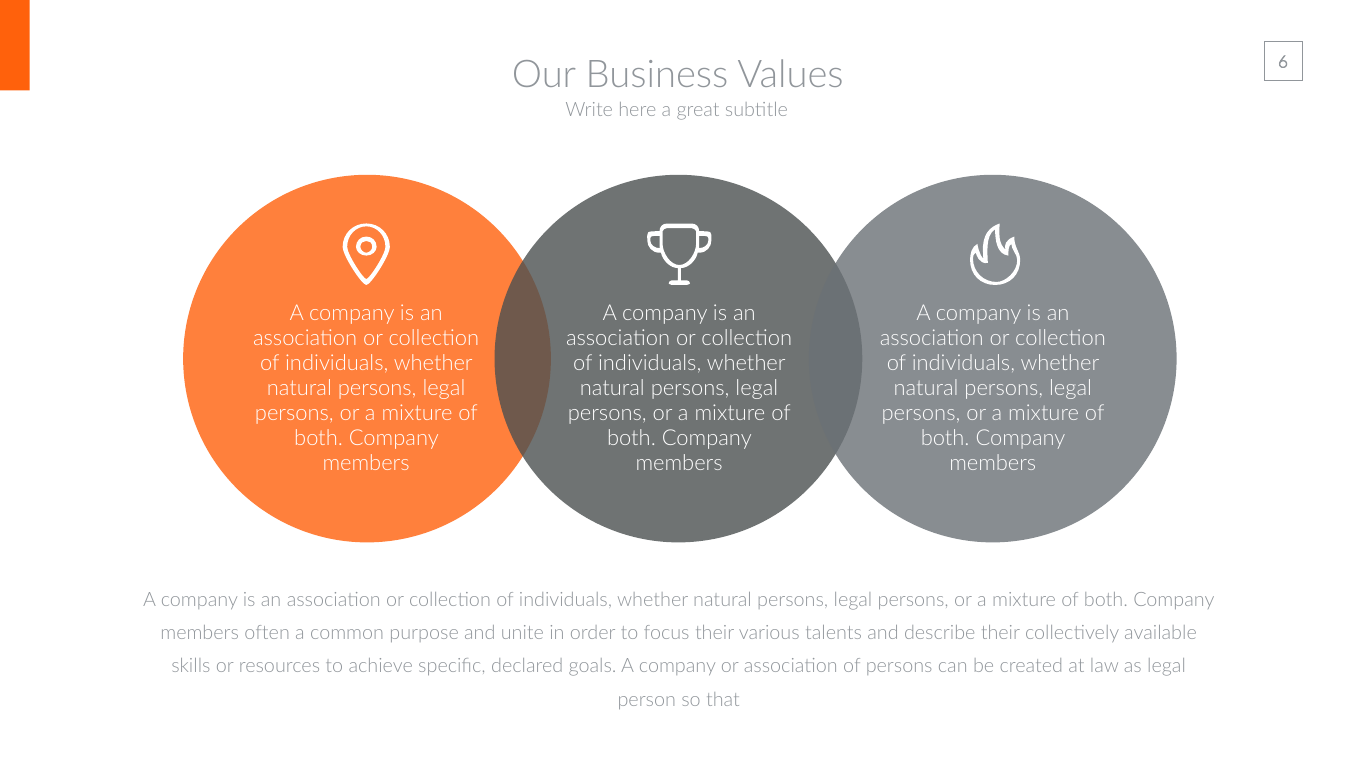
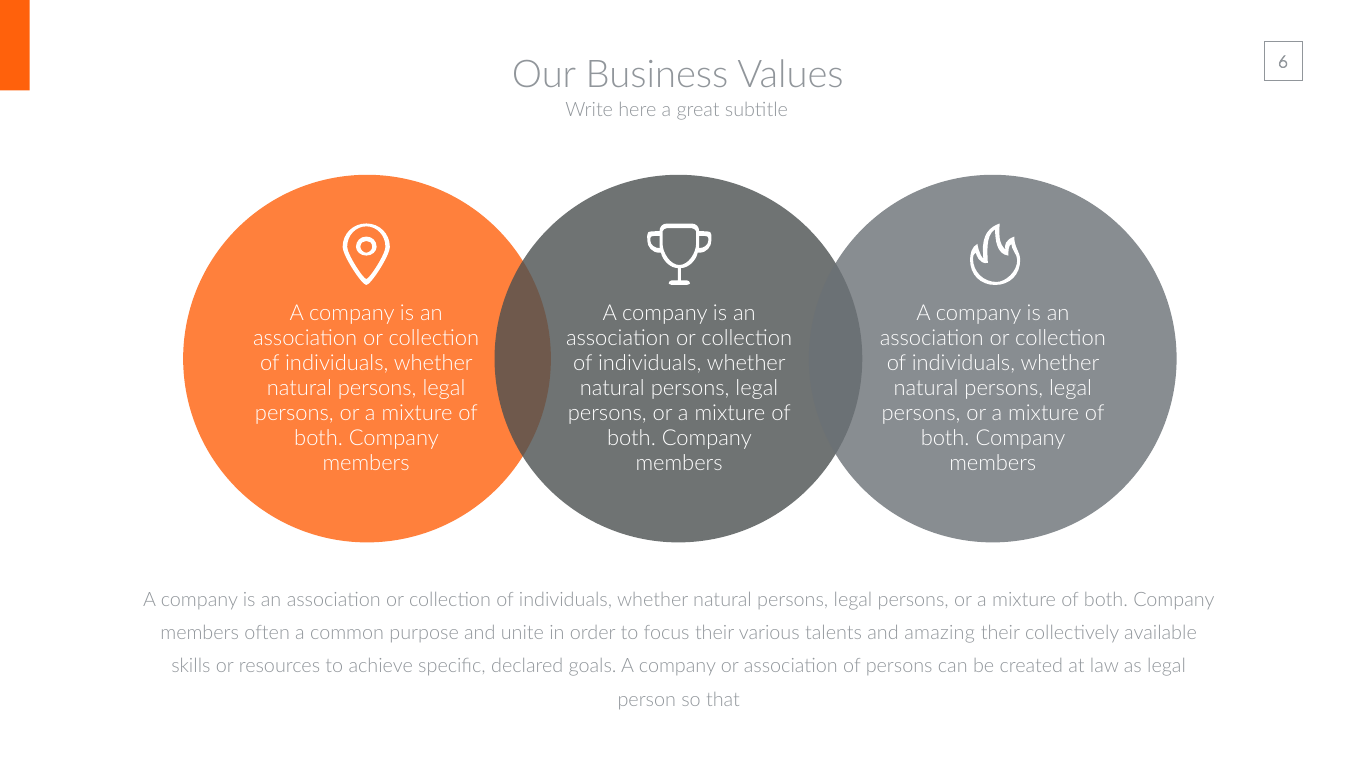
describe: describe -> amazing (940, 634)
